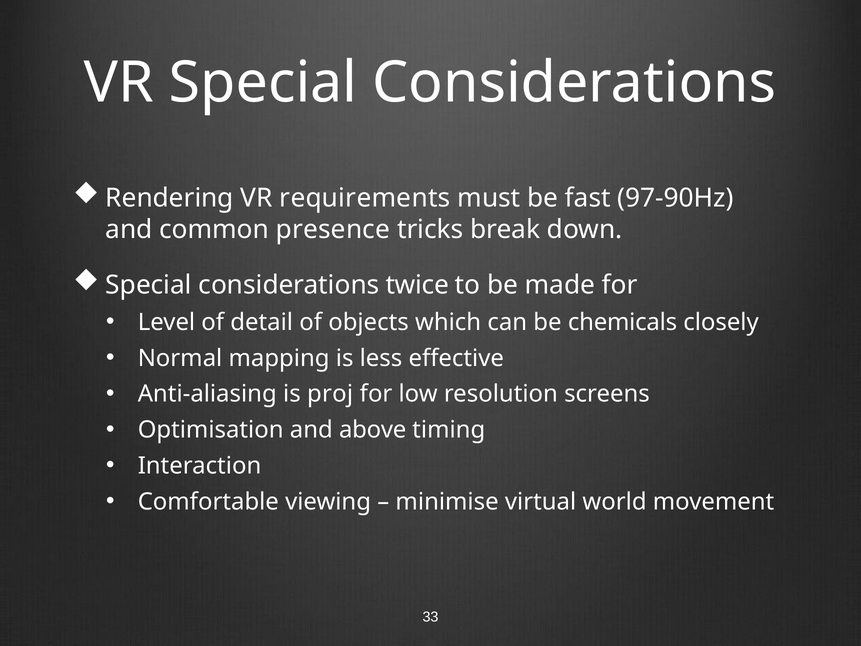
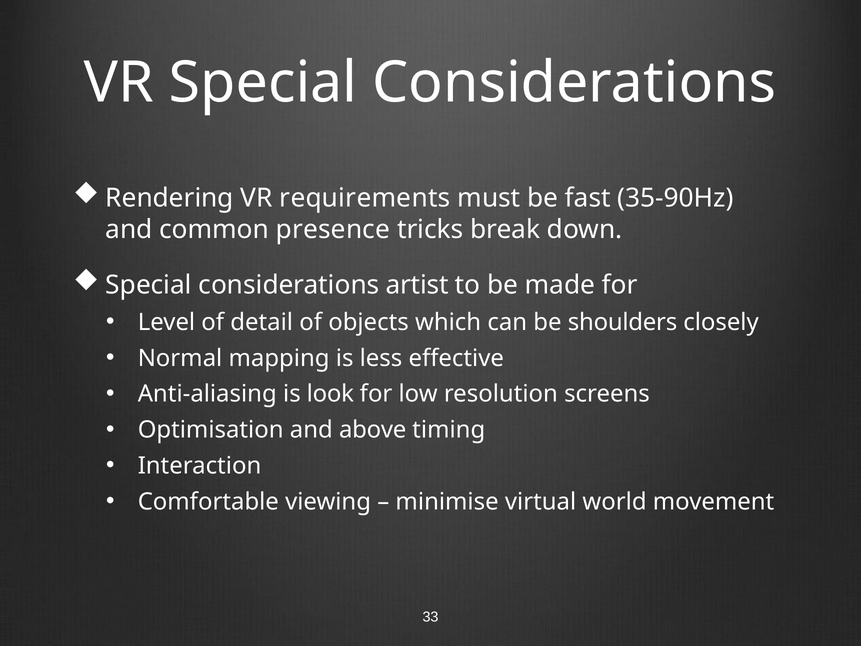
97-90Hz: 97-90Hz -> 35-90Hz (675, 198)
twice: twice -> artist (417, 285)
chemicals: chemicals -> shoulders (623, 322)
proj: proj -> look (330, 394)
